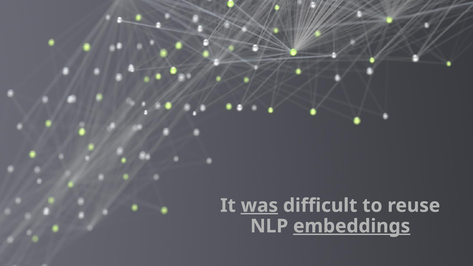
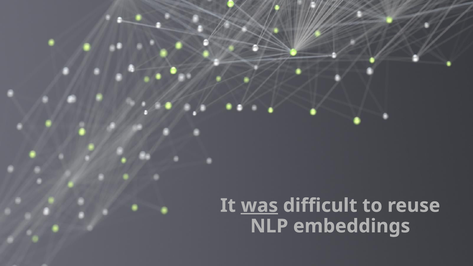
embeddings underline: present -> none (352, 226)
